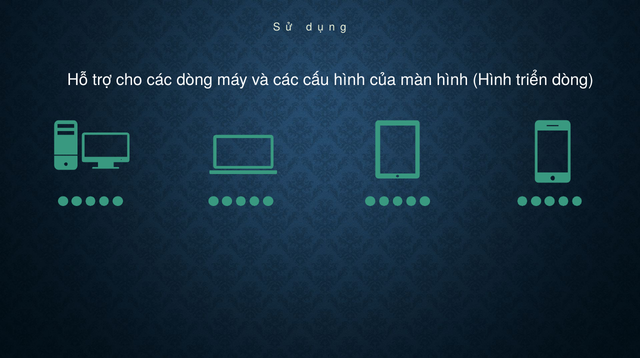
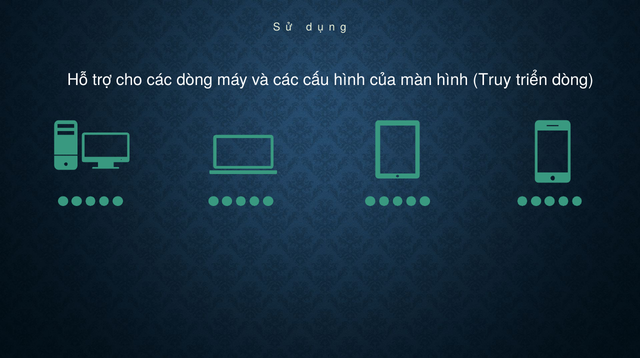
hình Hình: Hình -> Truy (492, 80)
